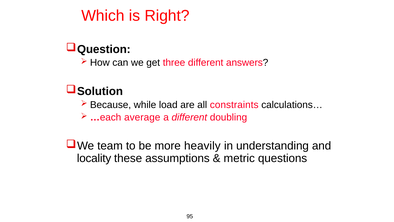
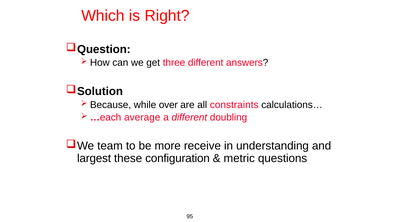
load: load -> over (168, 105)
heavily: heavily -> receive (202, 146)
locality: locality -> largest (94, 158)
assumptions: assumptions -> configuration (178, 158)
